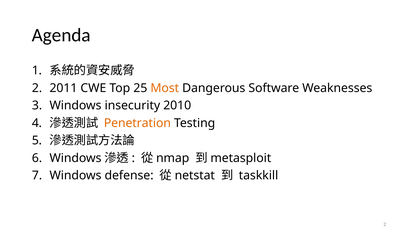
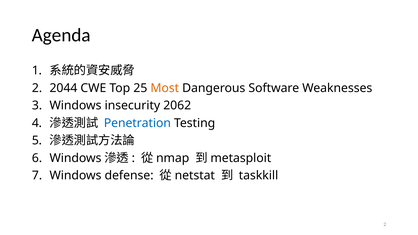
2011: 2011 -> 2044 (63, 88)
2010: 2010 -> 2062 (177, 106)
Penetration colour: orange -> blue (137, 123)
